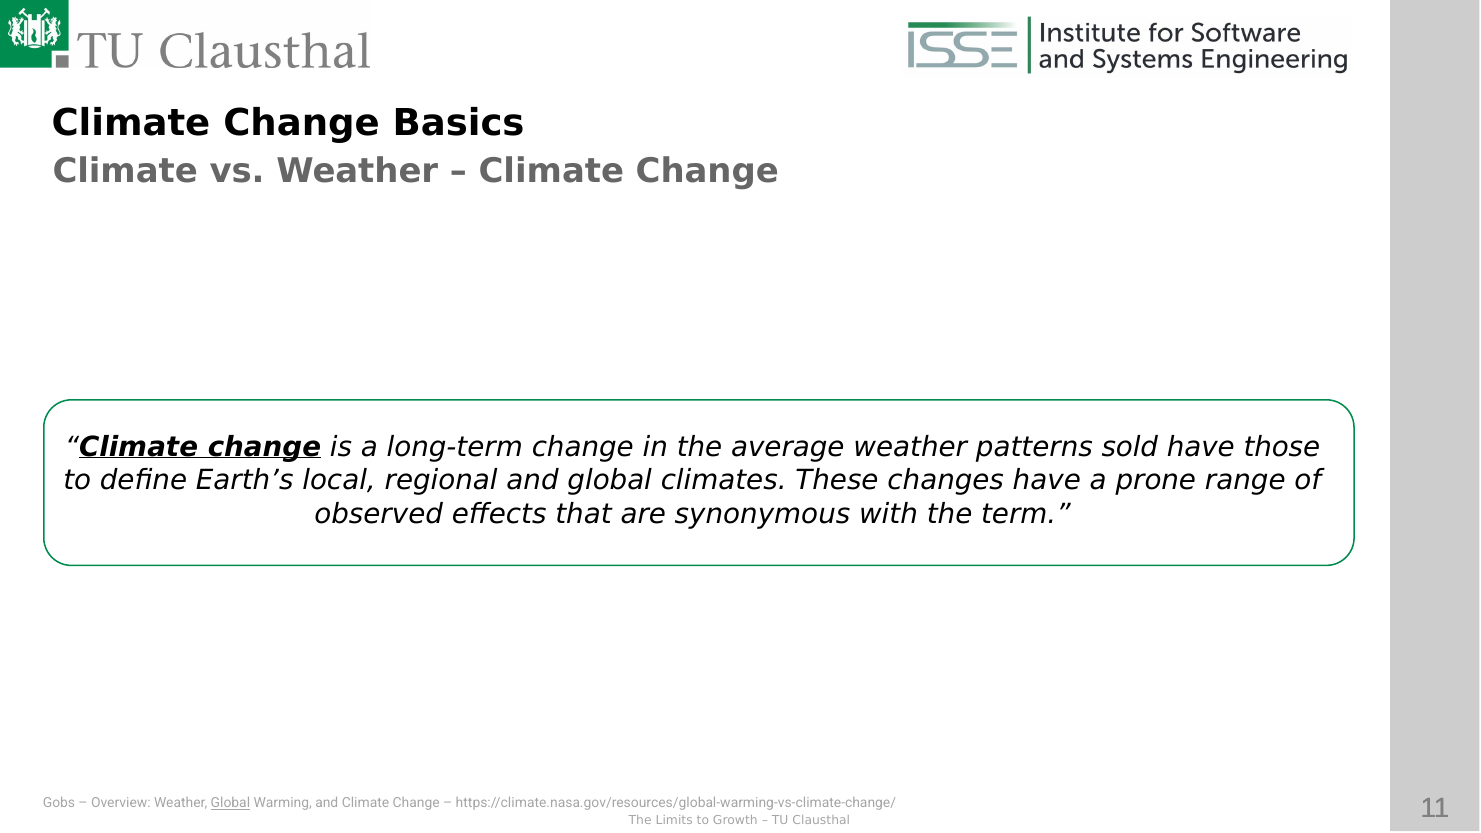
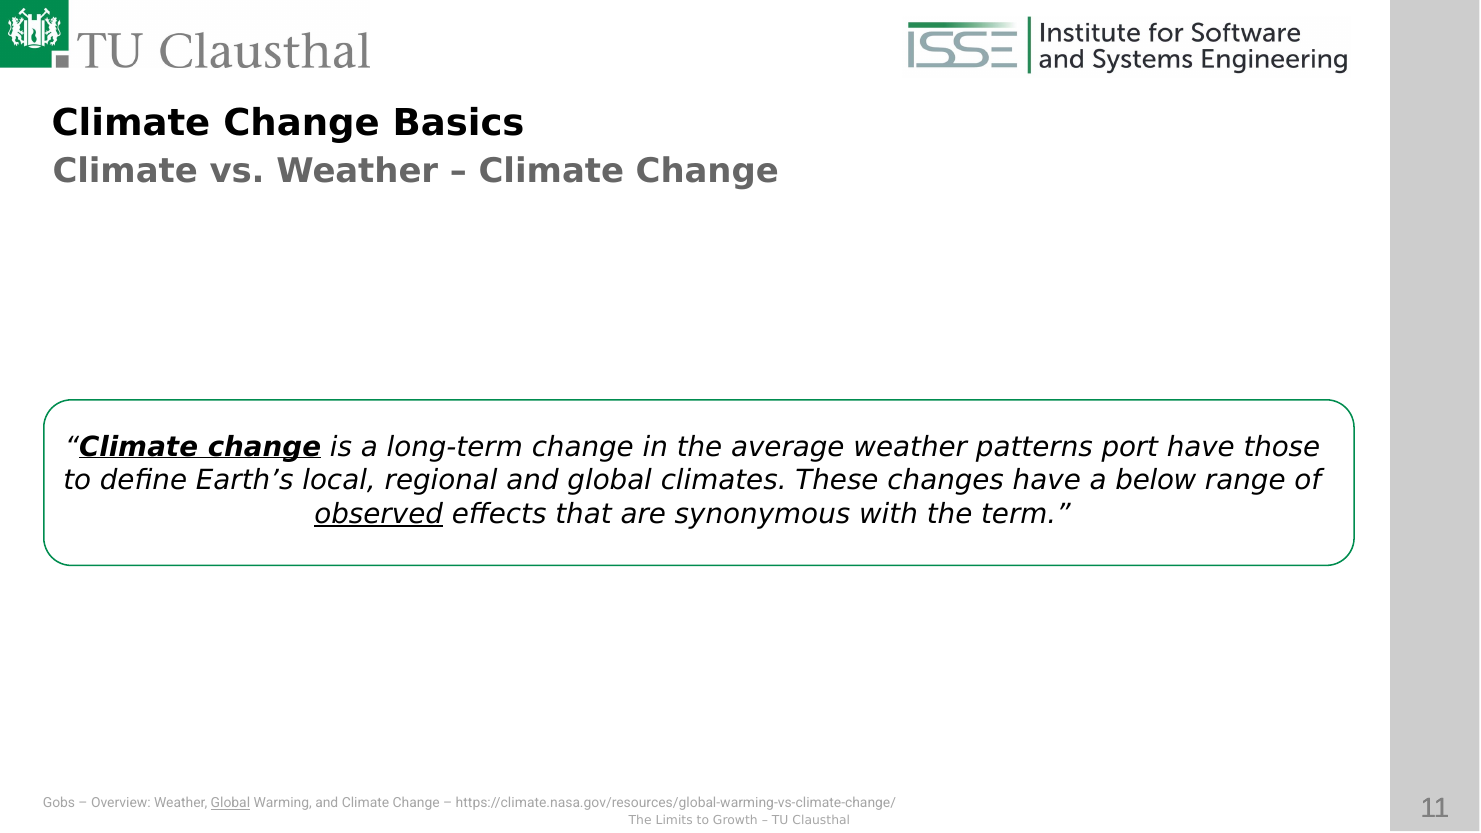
sold: sold -> port (1130, 447)
prone: prone -> below (1156, 481)
observed underline: none -> present (379, 514)
